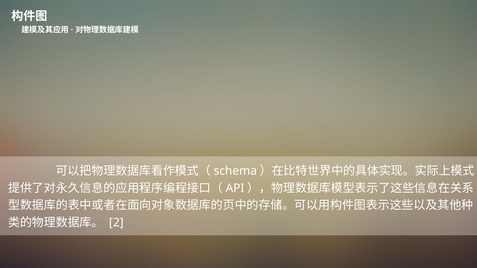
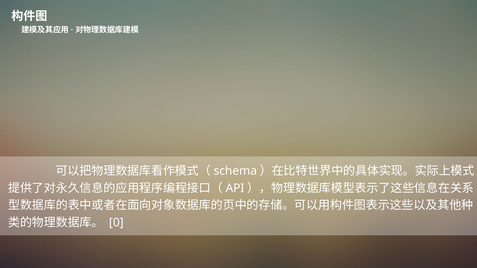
2: 2 -> 0 (116, 223)
